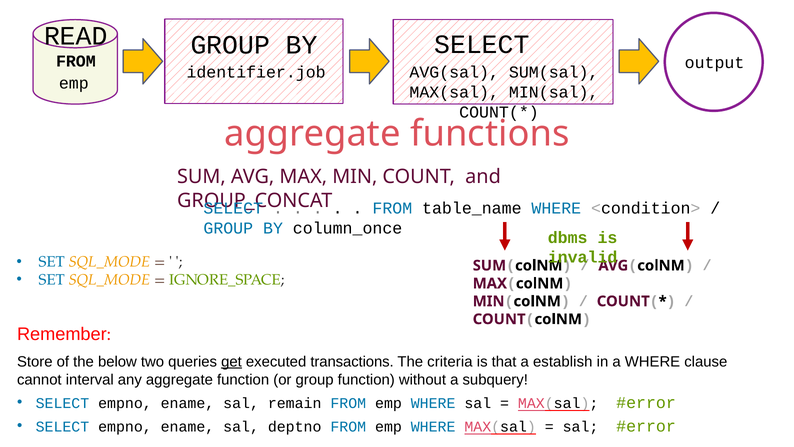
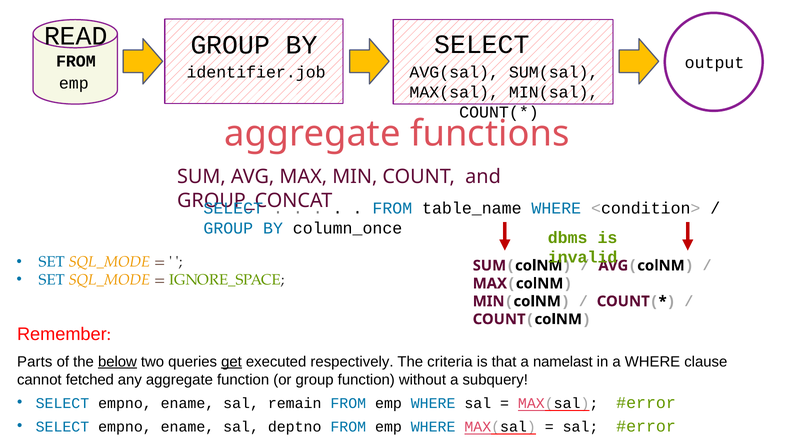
Store: Store -> Parts (35, 361)
below underline: none -> present (117, 361)
transactions: transactions -> respectively (352, 361)
establish: establish -> namelast (563, 361)
interval: interval -> fetched (90, 379)
